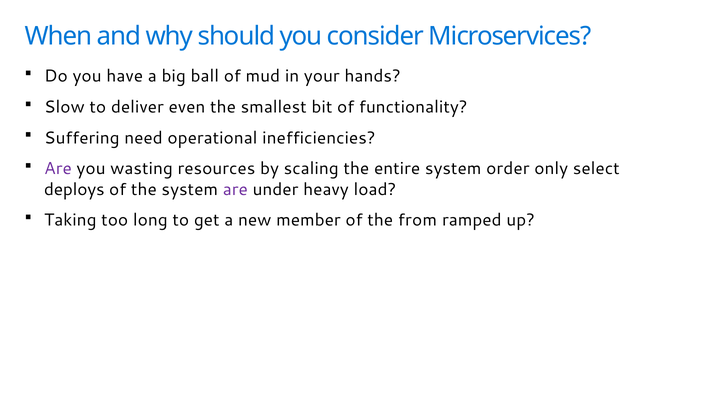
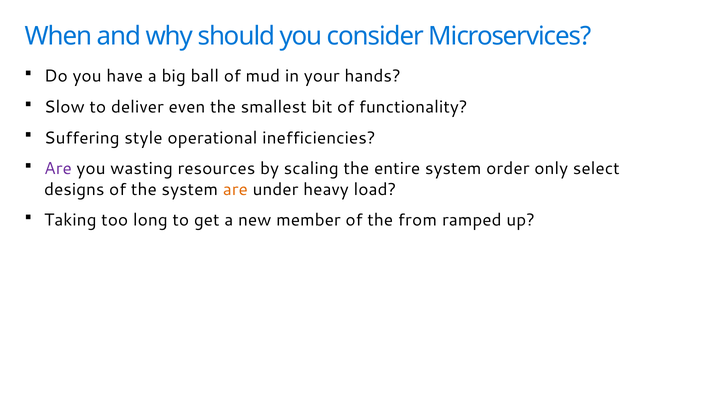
need: need -> style (143, 138)
deploys: deploys -> designs (74, 190)
are colour: purple -> orange (235, 190)
